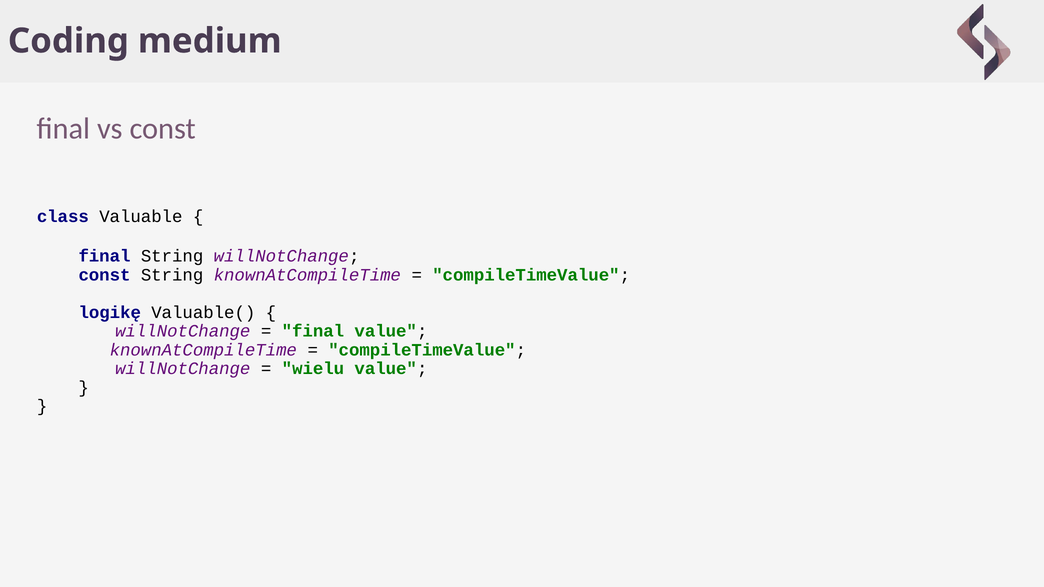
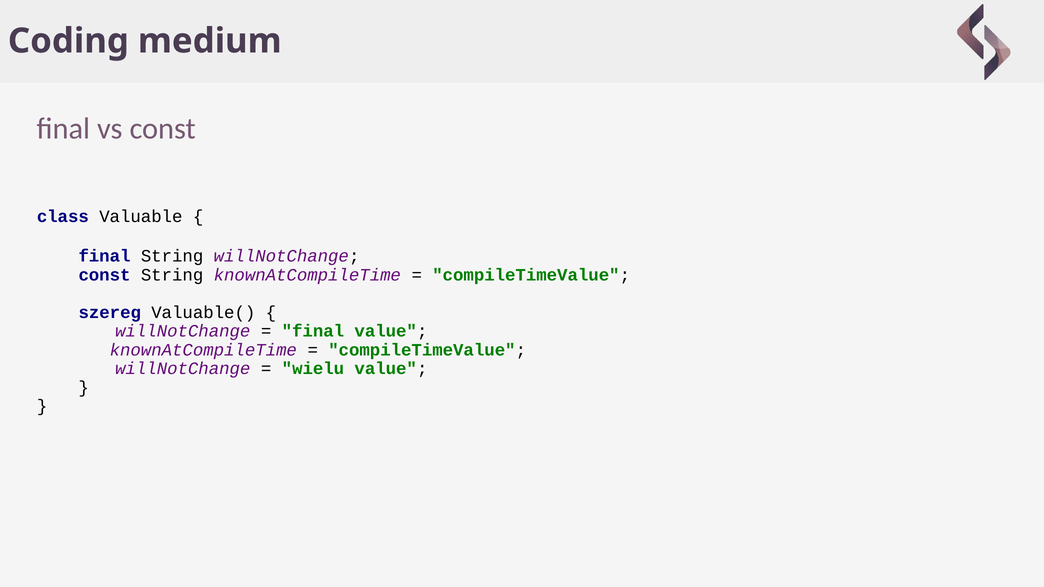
logikę: logikę -> szereg (110, 312)
